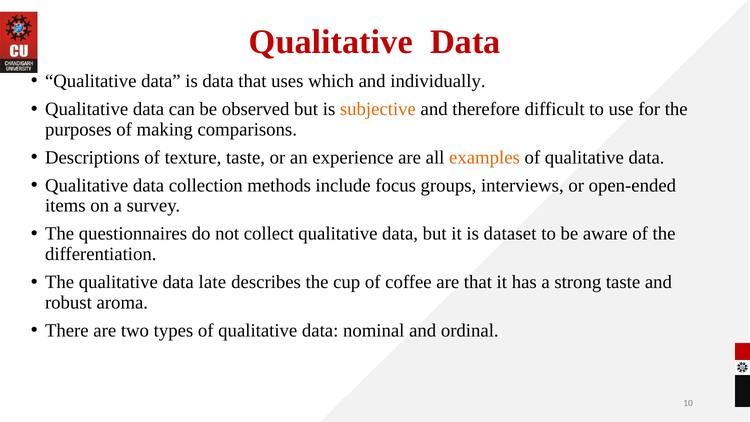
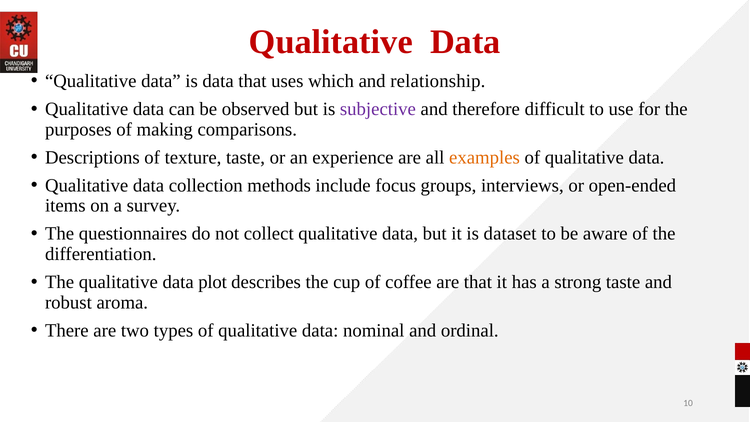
individually: individually -> relationship (438, 81)
subjective colour: orange -> purple (378, 109)
late: late -> plot (213, 282)
